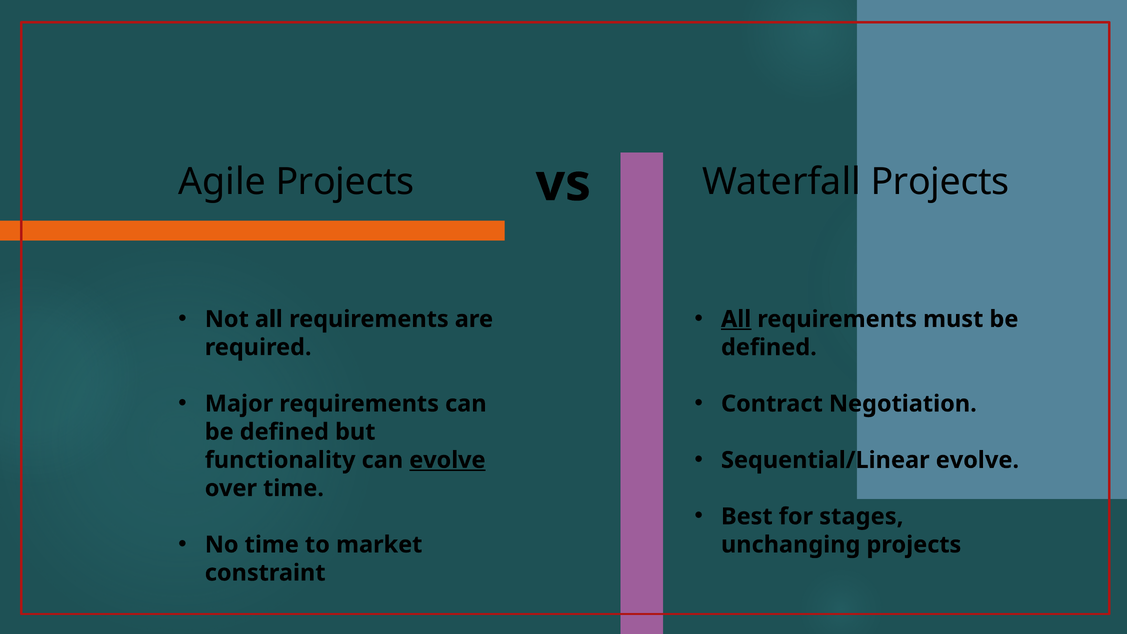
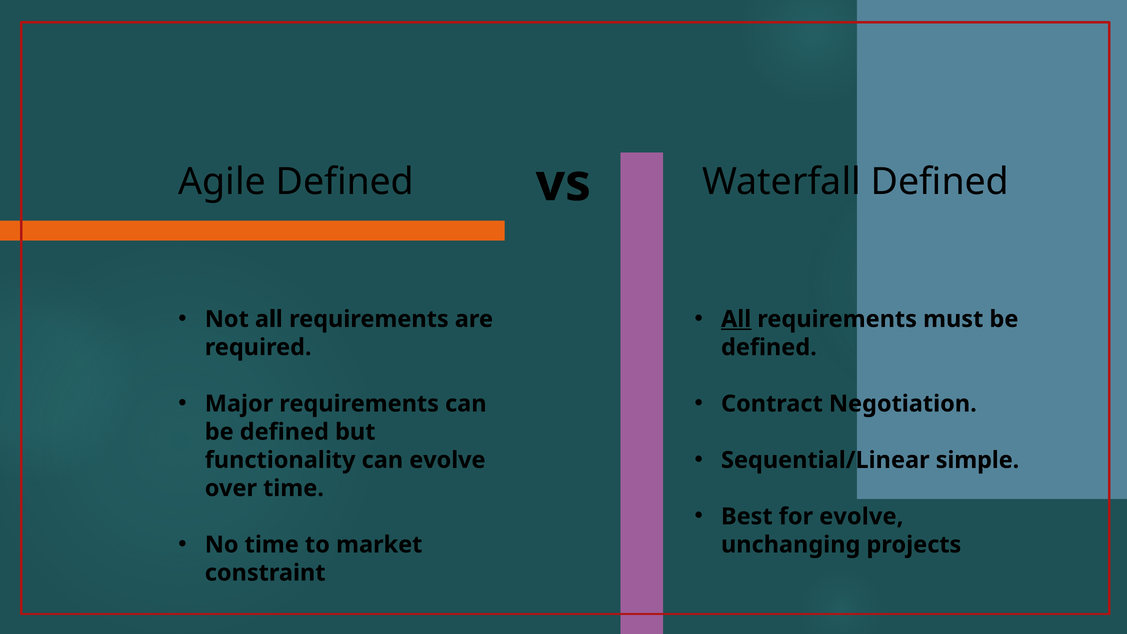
Agile Projects: Projects -> Defined (345, 182)
Waterfall Projects: Projects -> Defined (940, 182)
Sequential/Linear evolve: evolve -> simple (977, 460)
evolve underline: present -> none (447, 460)
for stages: stages -> evolve (861, 516)
